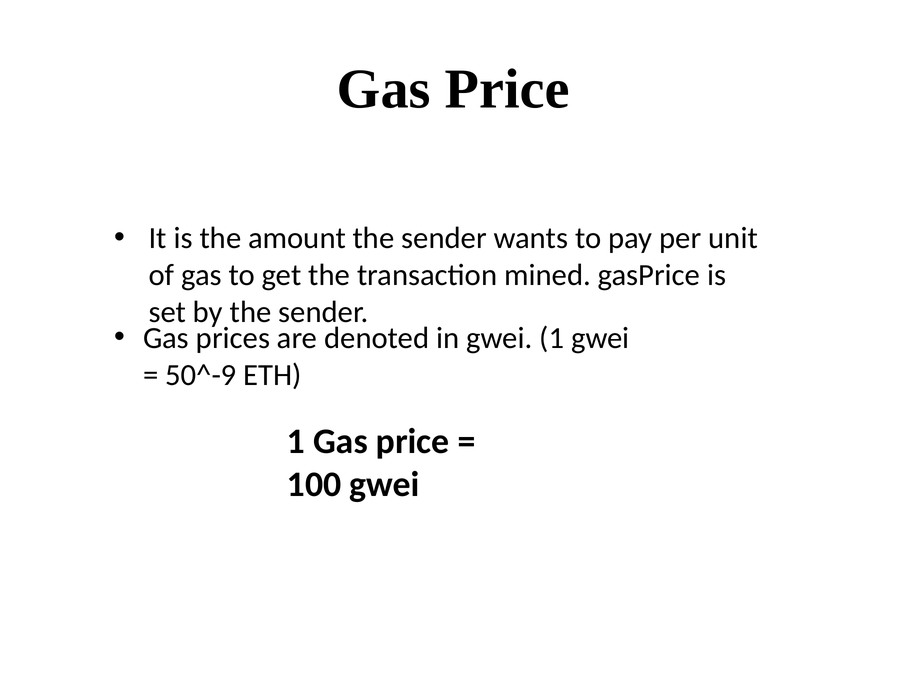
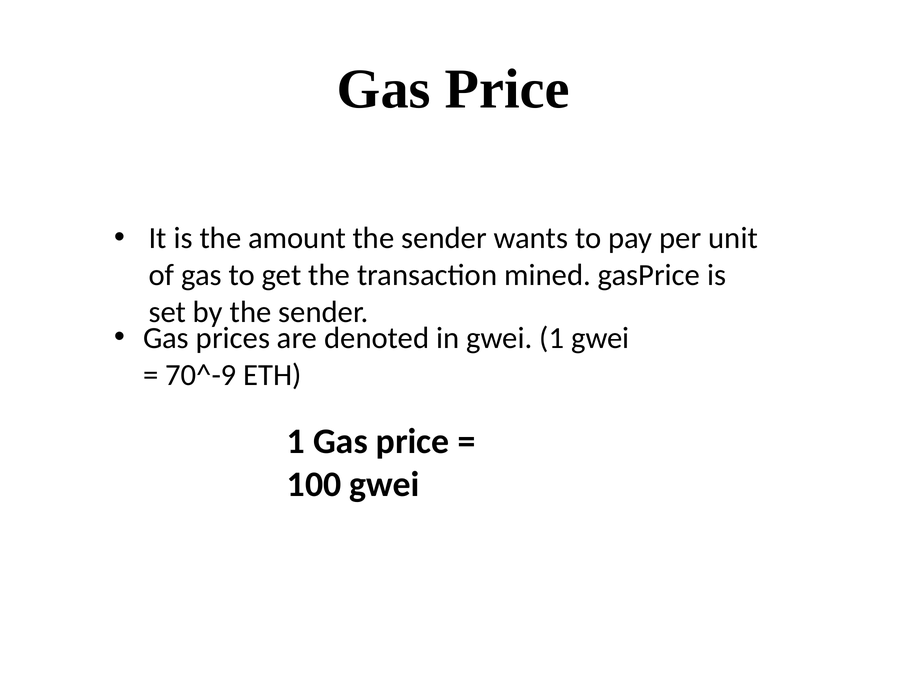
50^-9: 50^-9 -> 70^-9 (201, 375)
